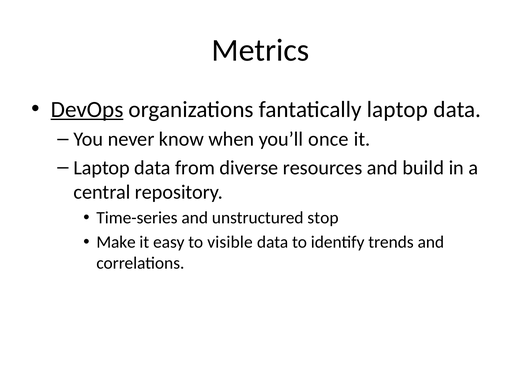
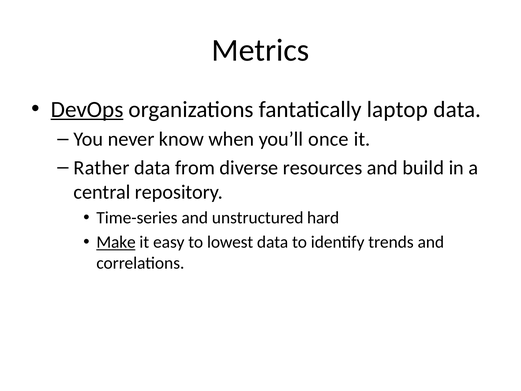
Laptop: Laptop -> Rather (102, 168)
stop: stop -> hard (323, 218)
Make underline: none -> present (116, 242)
visible: visible -> lowest (230, 242)
